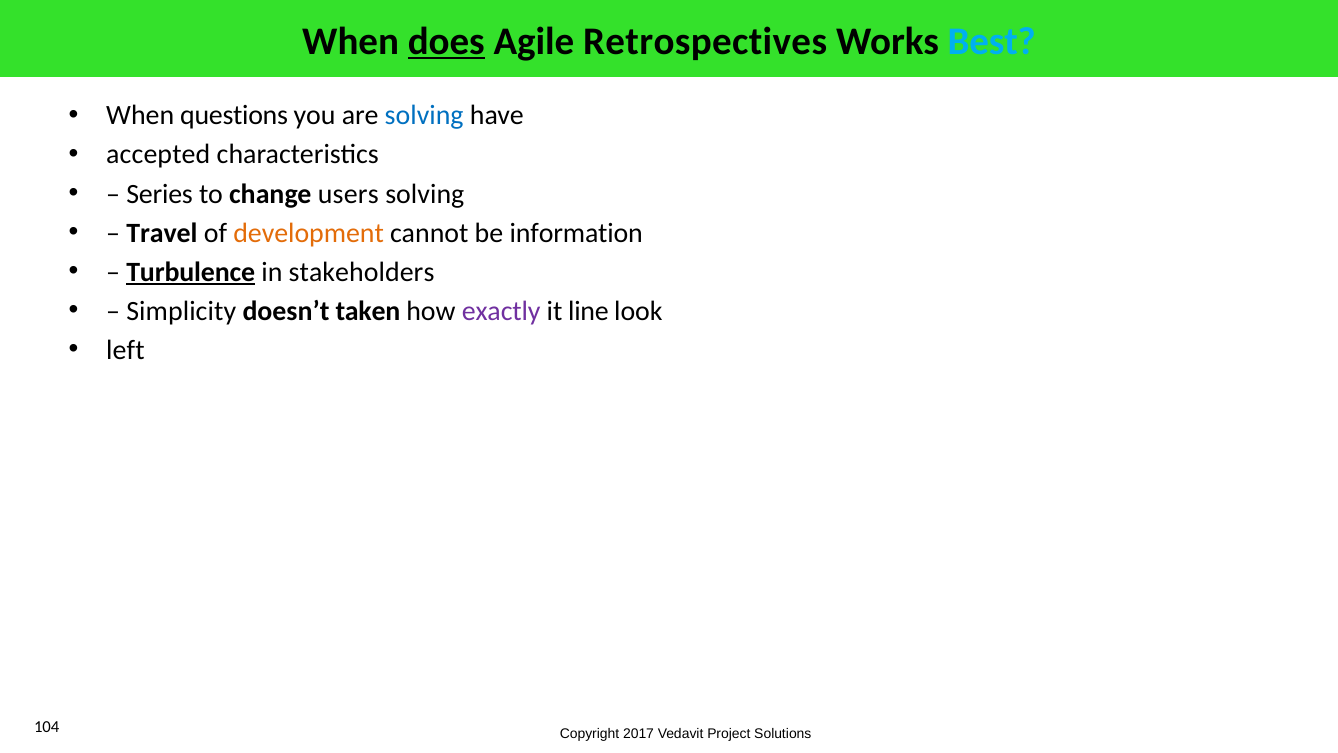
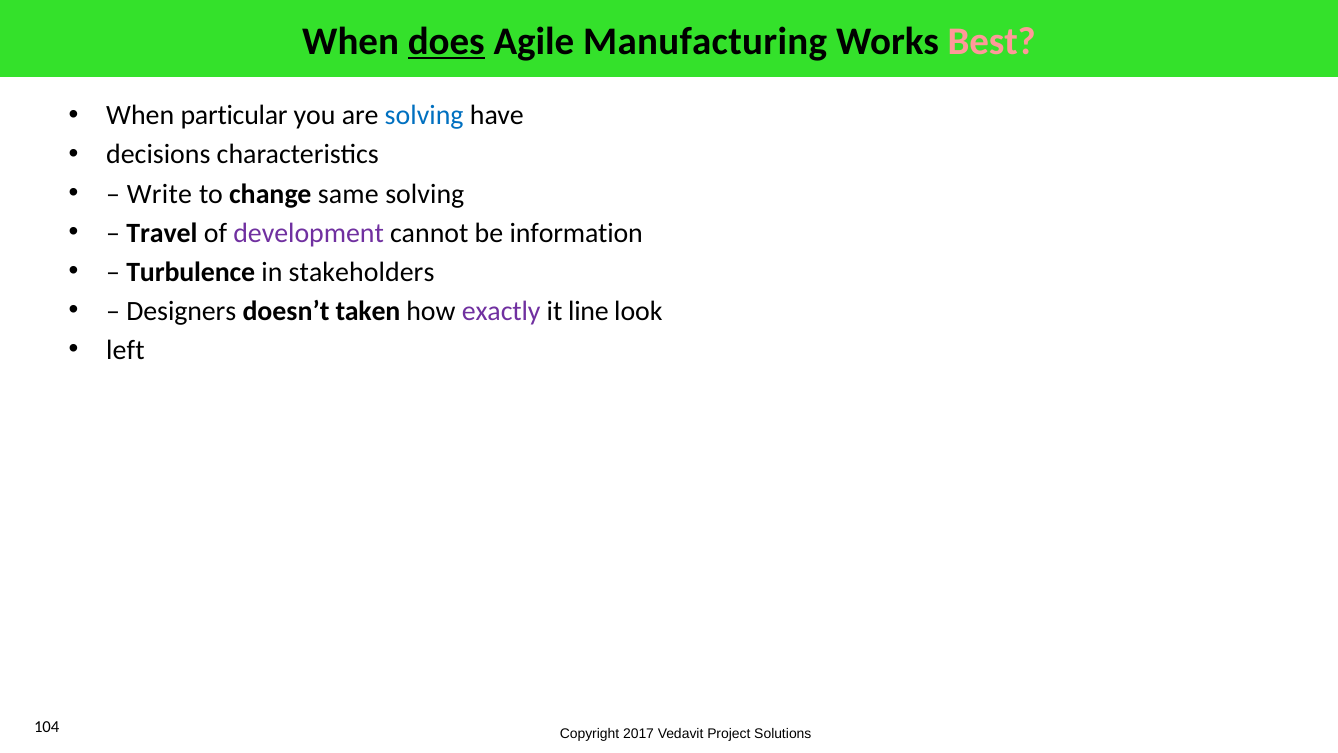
Retrospectives: Retrospectives -> Manufacturing (705, 41)
Best colour: light blue -> pink (992, 41)
questions: questions -> particular (234, 116)
accepted: accepted -> decisions (158, 155)
Series: Series -> Write (159, 194)
users: users -> same (348, 194)
development colour: orange -> purple (309, 233)
Turbulence underline: present -> none (191, 272)
Simplicity: Simplicity -> Designers (181, 311)
